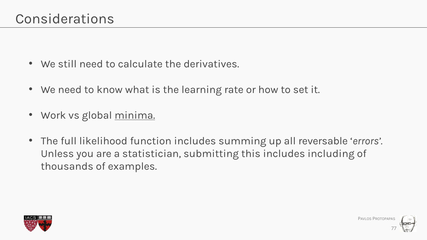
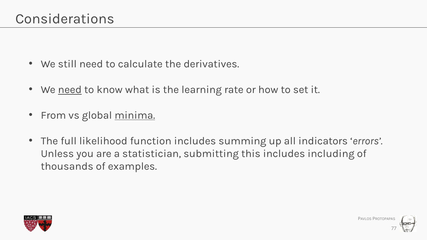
need underline: none -> present (70, 90)
Work: Work -> From (53, 115)
reversable: reversable -> indicators (323, 141)
